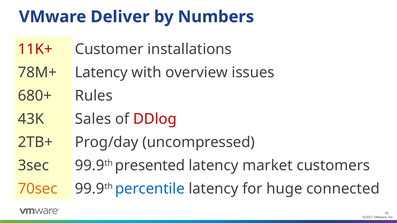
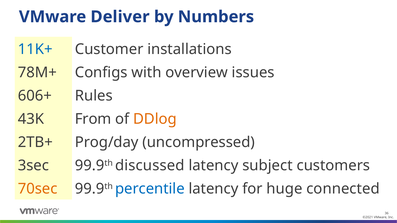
11K+ colour: red -> blue (35, 49)
78M+ Latency: Latency -> Configs (101, 72)
680+: 680+ -> 606+ (35, 96)
Sales: Sales -> From (93, 119)
DDlog colour: red -> orange (155, 119)
presented: presented -> discussed (150, 166)
market: market -> subject (268, 166)
